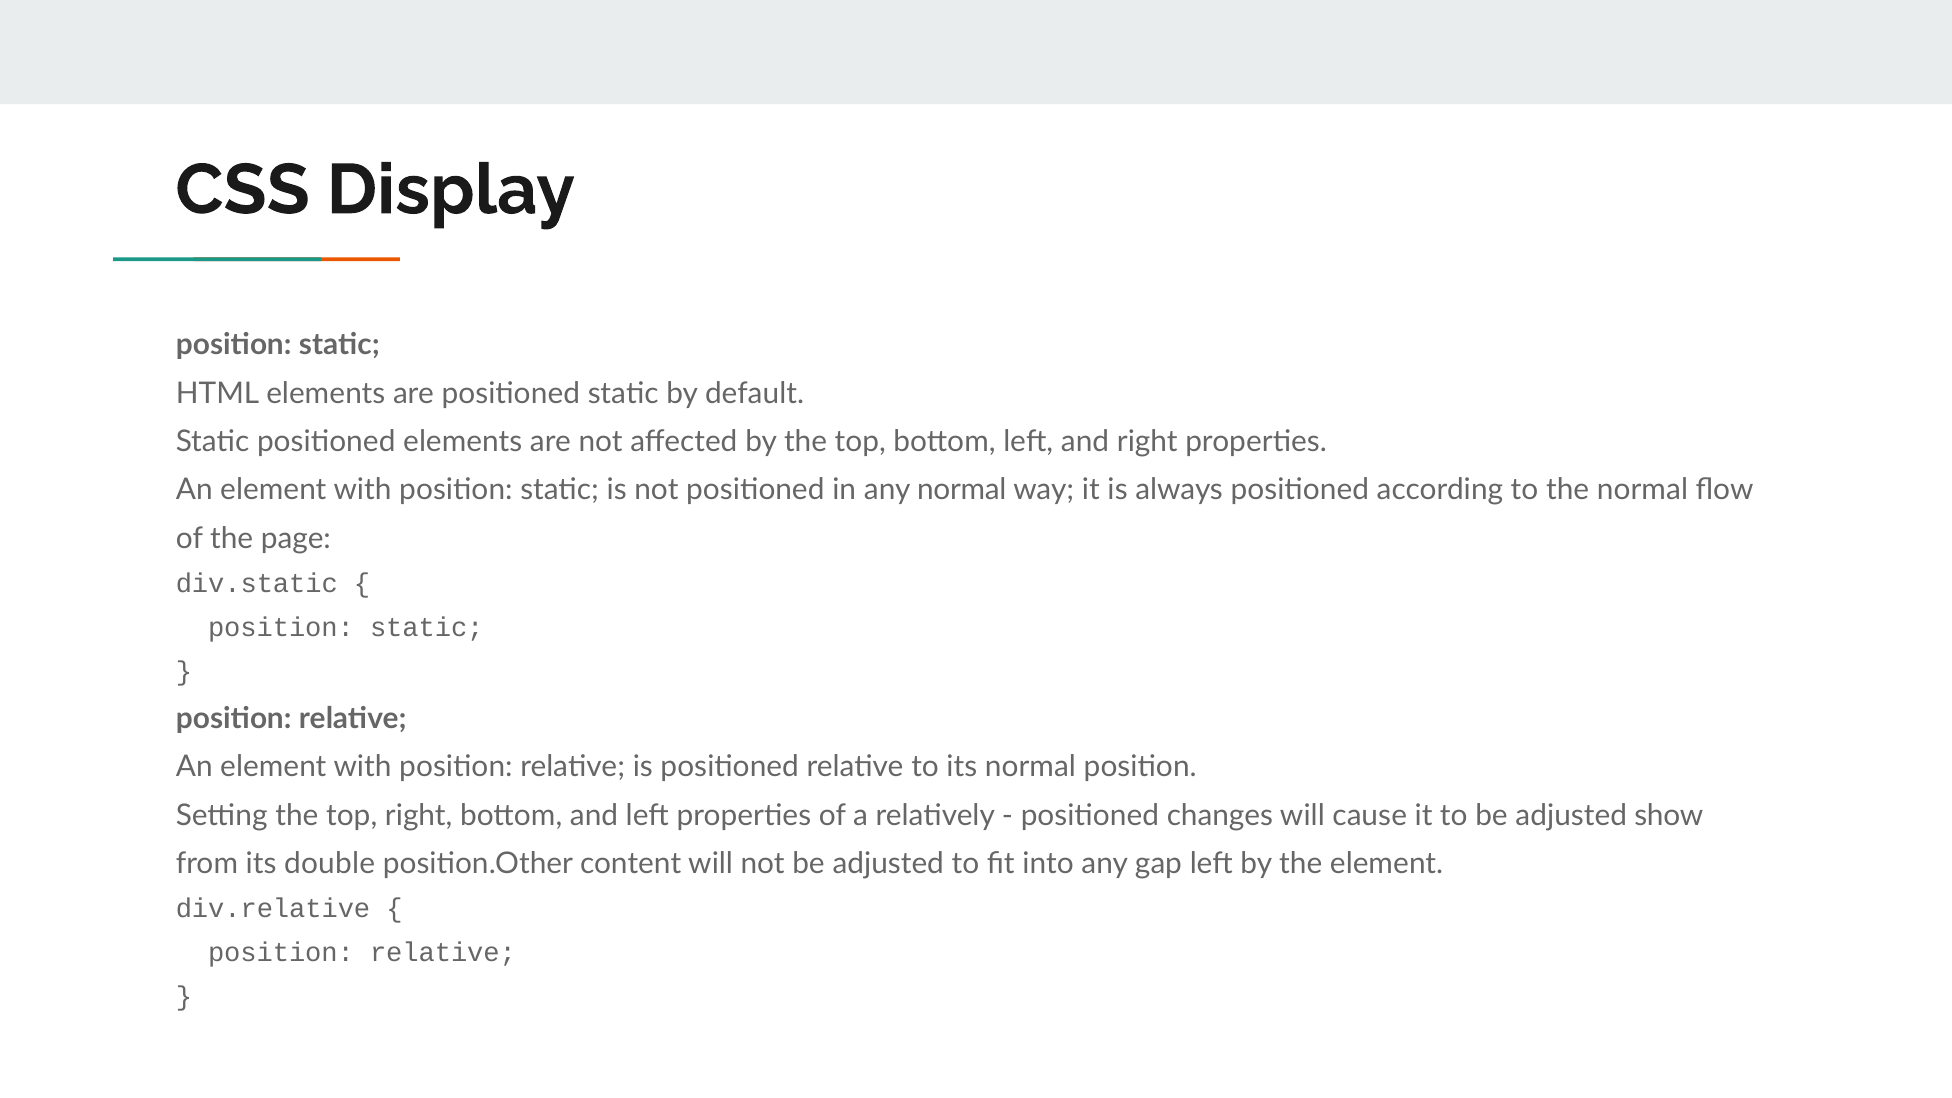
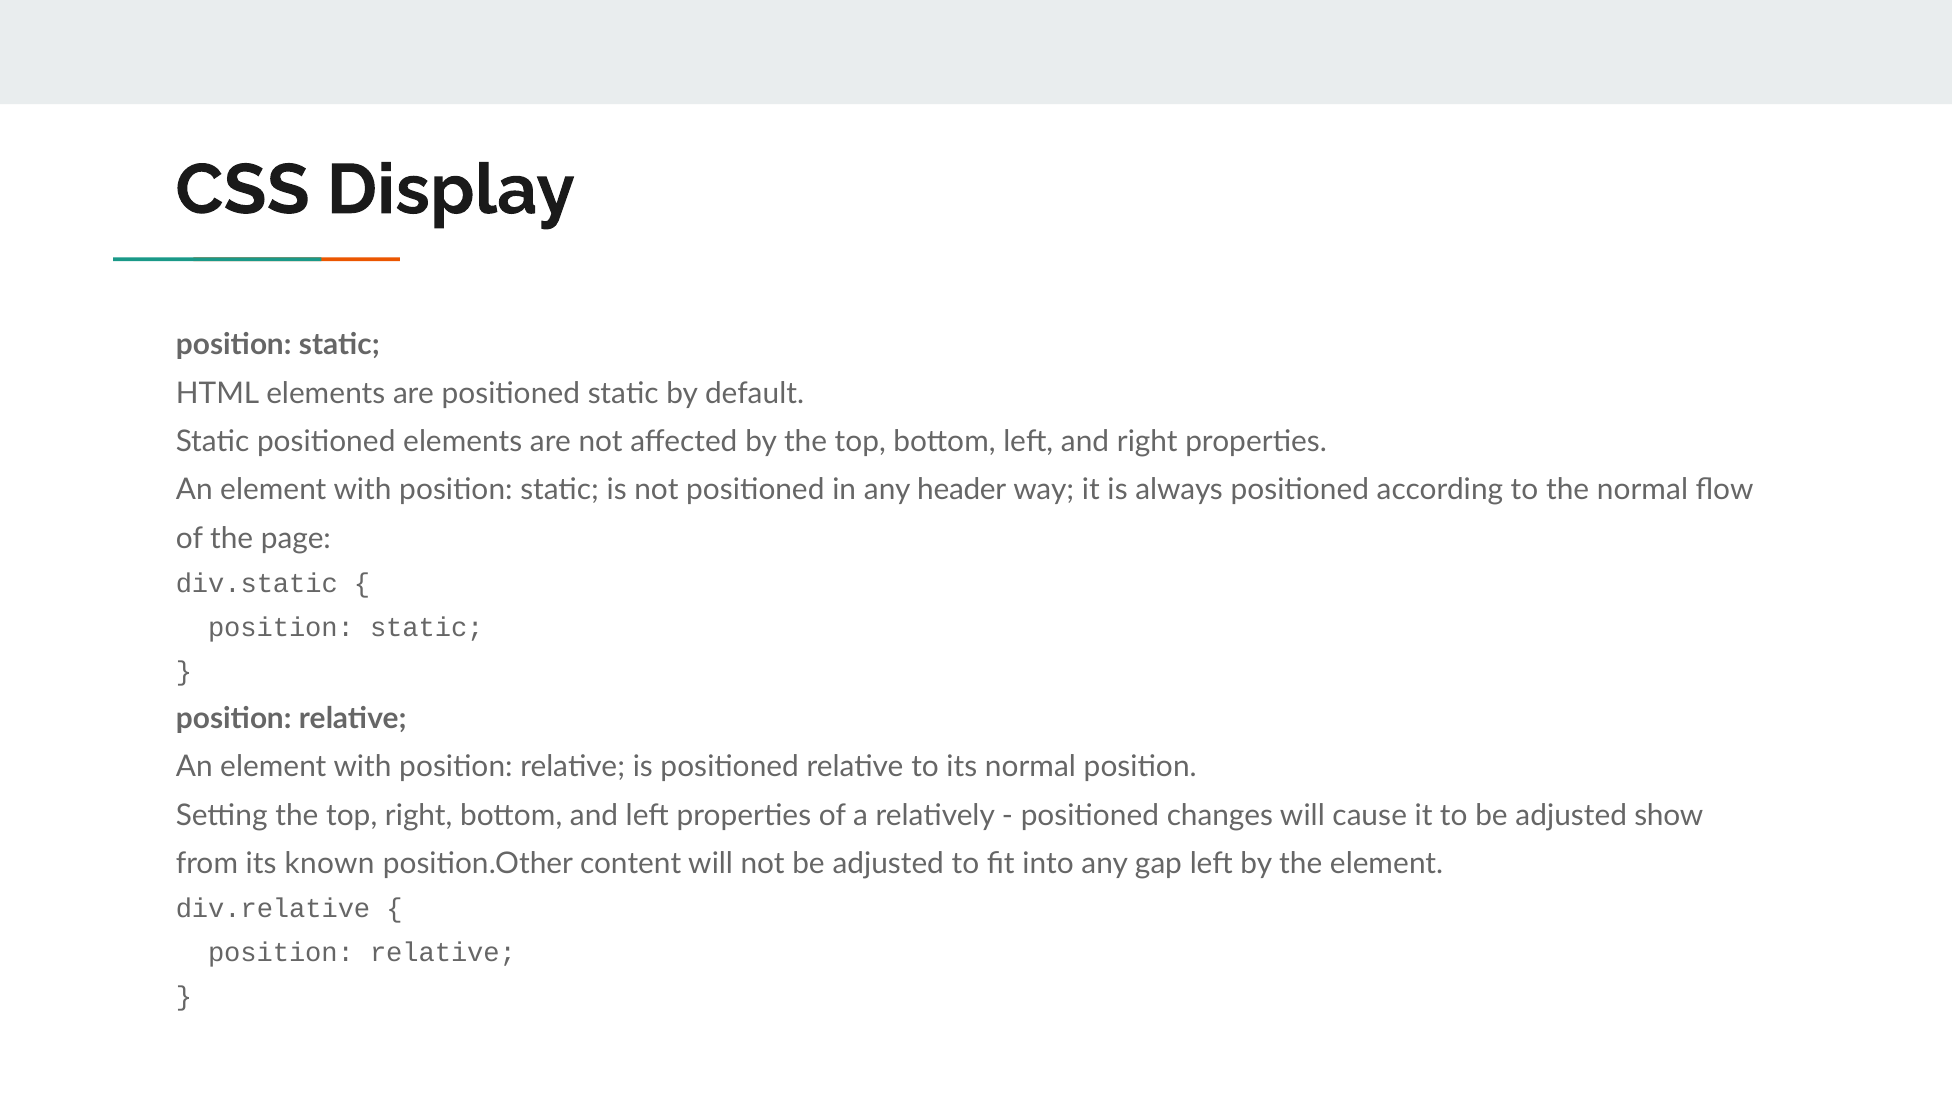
any normal: normal -> header (962, 490)
double: double -> known (330, 864)
